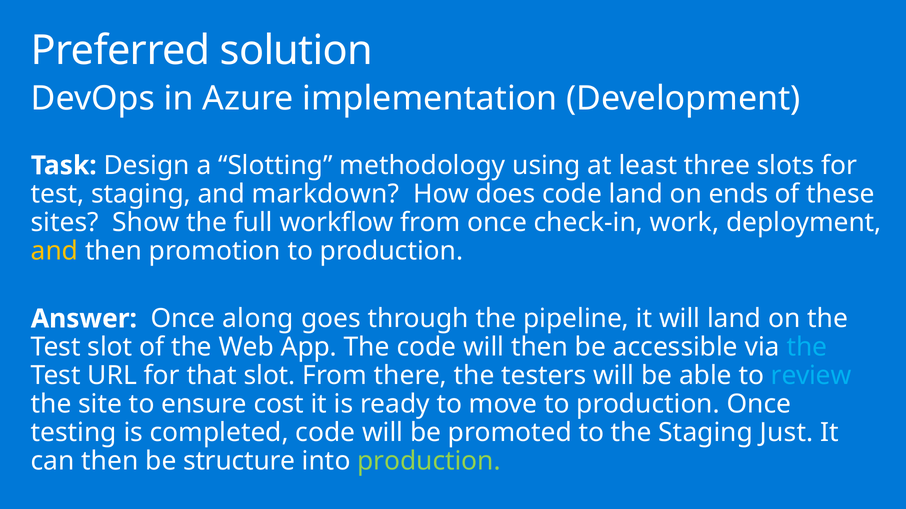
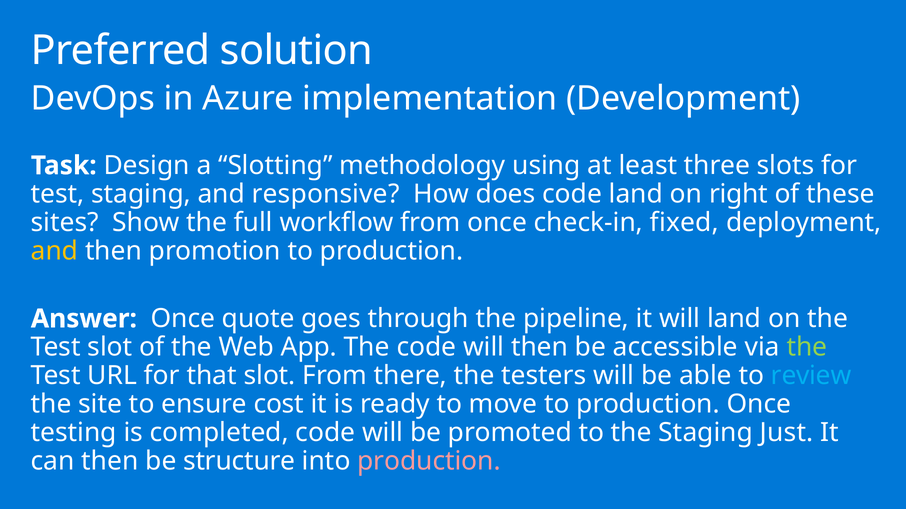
markdown: markdown -> responsive (326, 194)
ends: ends -> right (738, 194)
work: work -> fixed (684, 223)
along: along -> quote (258, 319)
the colour: light blue -> light green (807, 348)
production colour: light green -> pink (429, 462)
